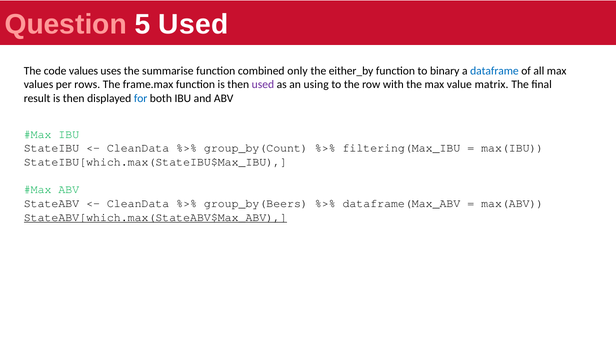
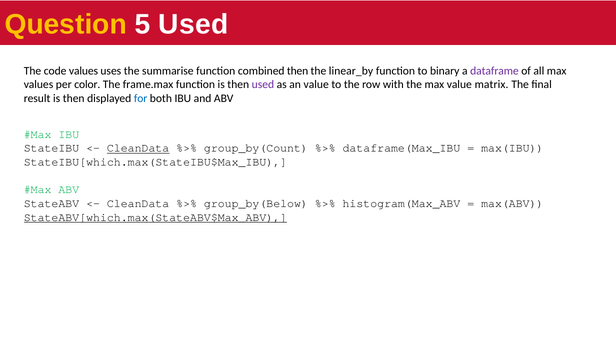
Question colour: pink -> yellow (66, 25)
combined only: only -> then (298, 71)
either_by: either_by -> linear_by (351, 71)
dataframe colour: blue -> purple (494, 71)
rows: rows -> color (87, 85)
an using: using -> value (316, 85)
CleanData underline: none -> present (138, 148)
filtering(Max_IBU: filtering(Max_IBU -> dataframe(Max_IBU (401, 148)
group_by(Beers: group_by(Beers -> group_by(Below (256, 204)
dataframe(Max_ABV: dataframe(Max_ABV -> histogram(Max_ABV (401, 204)
